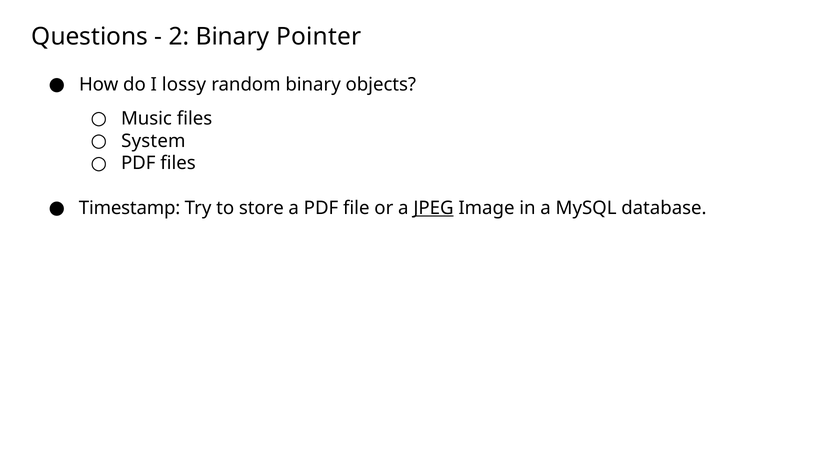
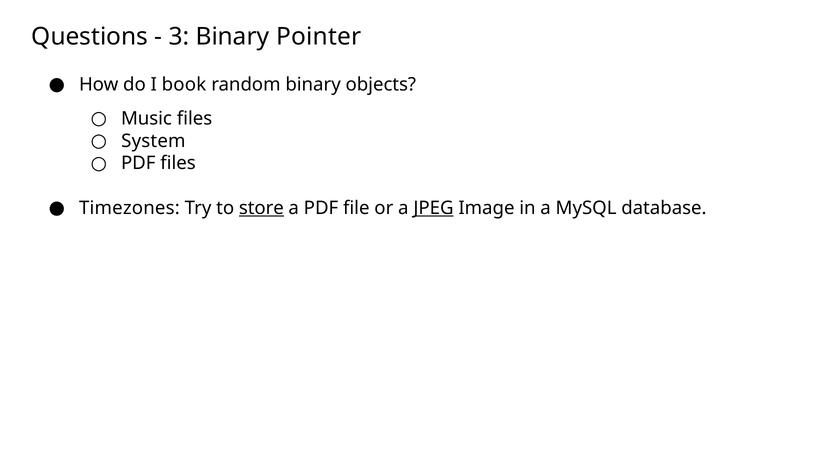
2: 2 -> 3 (179, 37)
lossy: lossy -> book (184, 84)
Timestamp: Timestamp -> Timezones (129, 208)
store underline: none -> present (261, 208)
